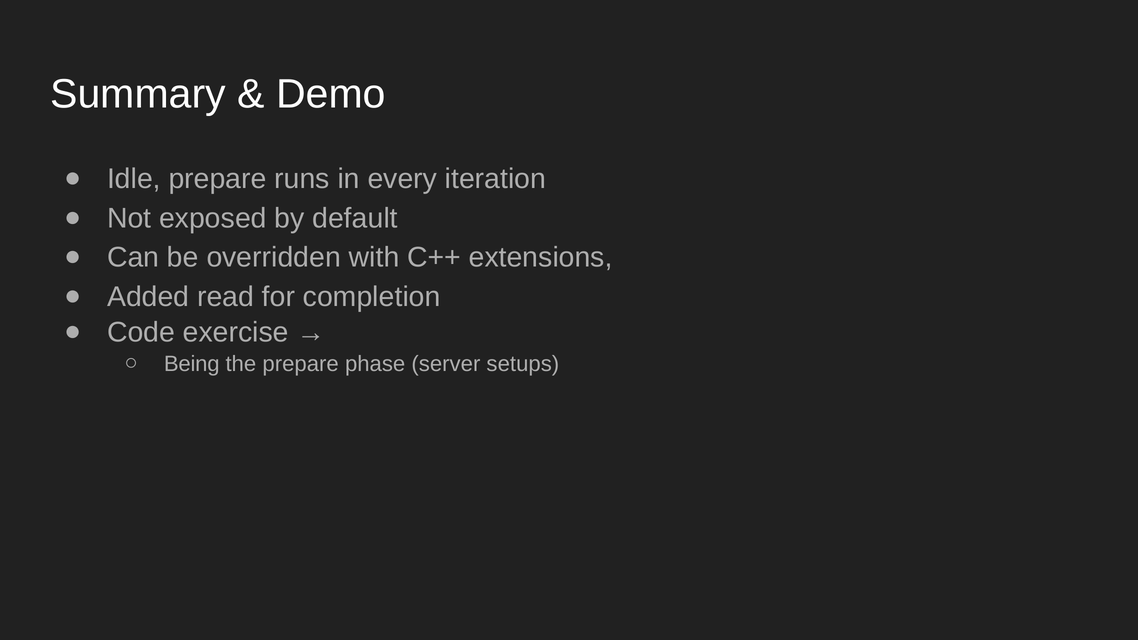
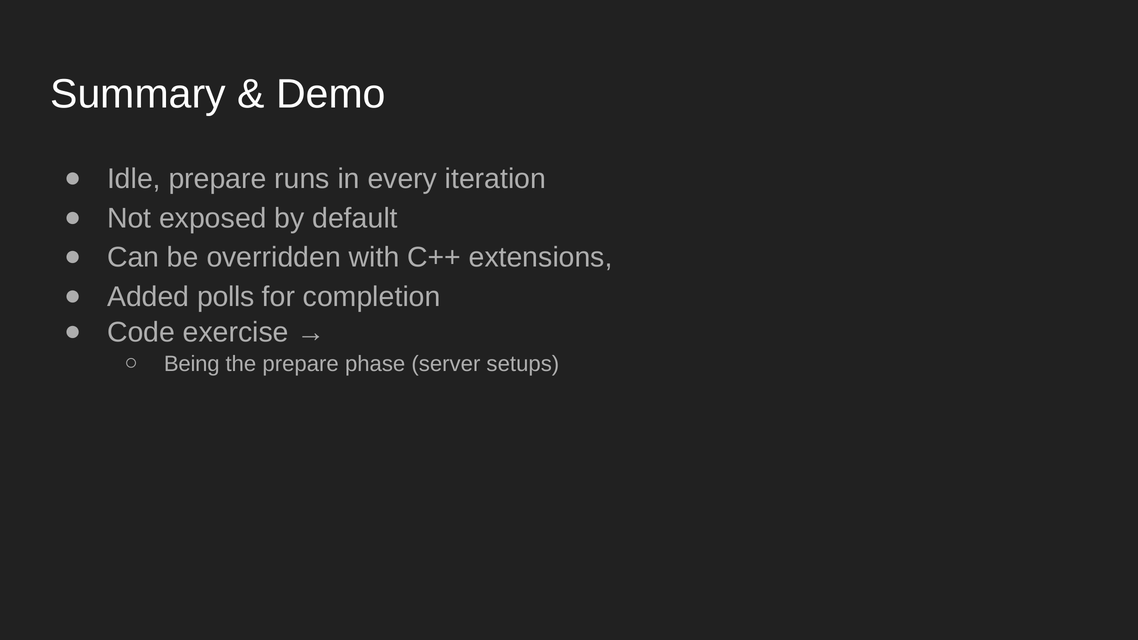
read: read -> polls (226, 297)
